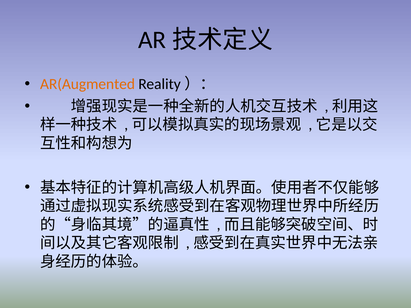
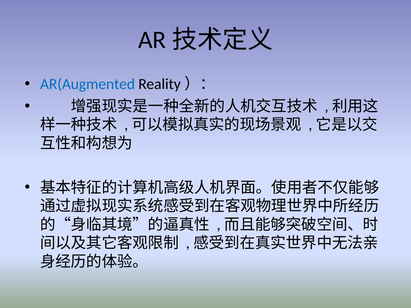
AR(Augmented colour: orange -> blue (88, 84)
